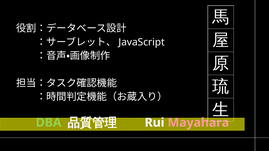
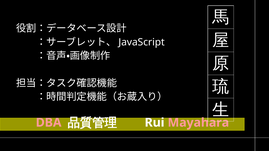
DBA colour: light green -> pink (49, 123)
